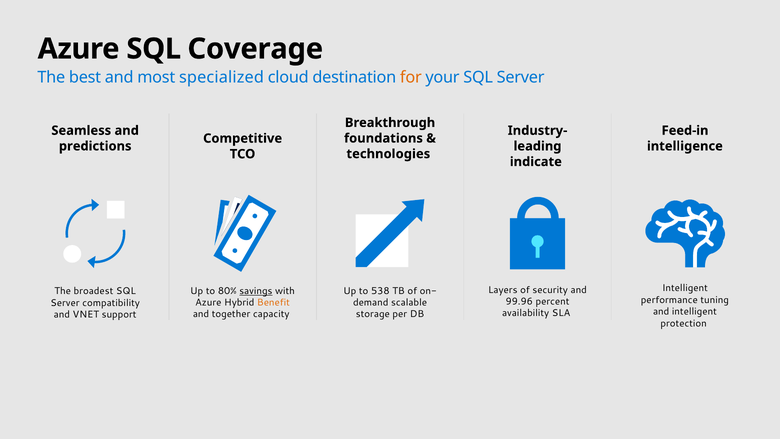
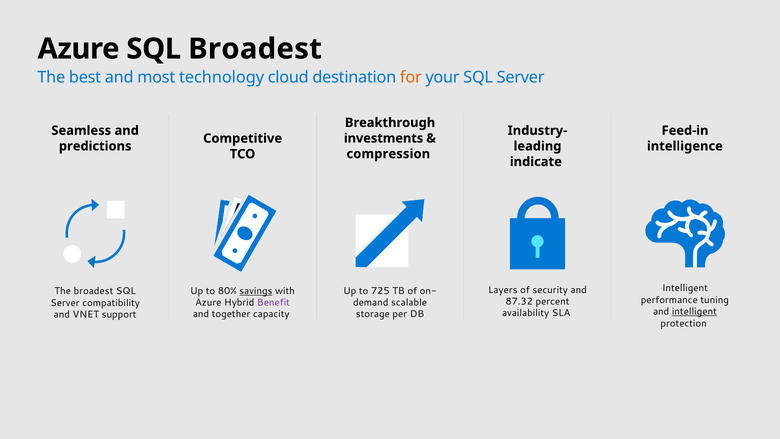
SQL Coverage: Coverage -> Broadest (255, 49)
specialized: specialized -> technology (222, 77)
foundations: foundations -> investments (384, 138)
technologies: technologies -> compression (388, 154)
538: 538 -> 725 (380, 291)
99.96: 99.96 -> 87.32 (519, 301)
Benefit colour: orange -> purple (273, 302)
intelligent underline: none -> present (694, 311)
